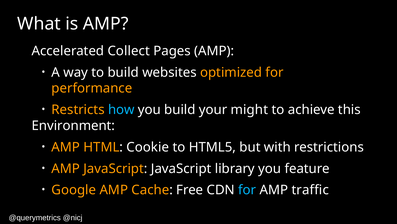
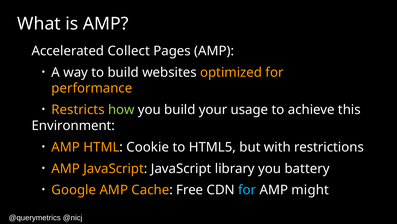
how colour: light blue -> light green (121, 109)
might: might -> usage (249, 109)
feature: feature -> battery (307, 168)
traffic: traffic -> might (310, 190)
